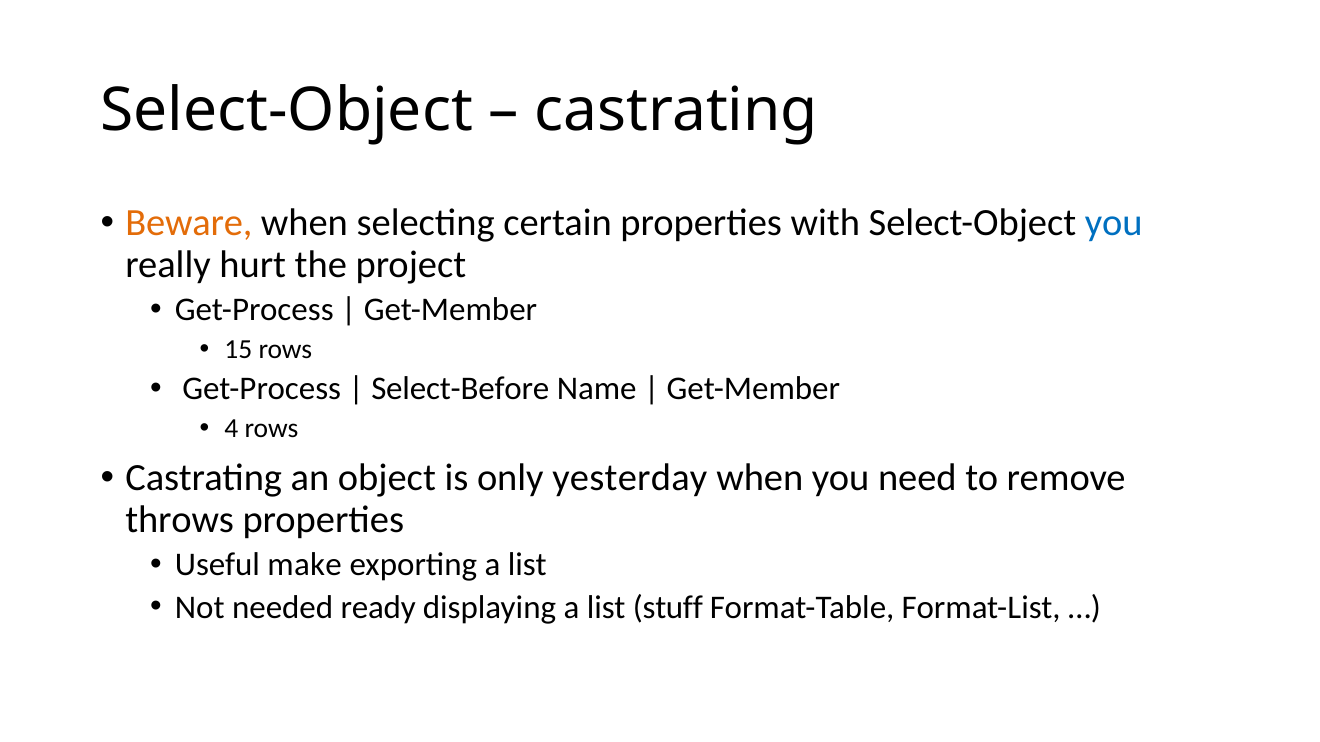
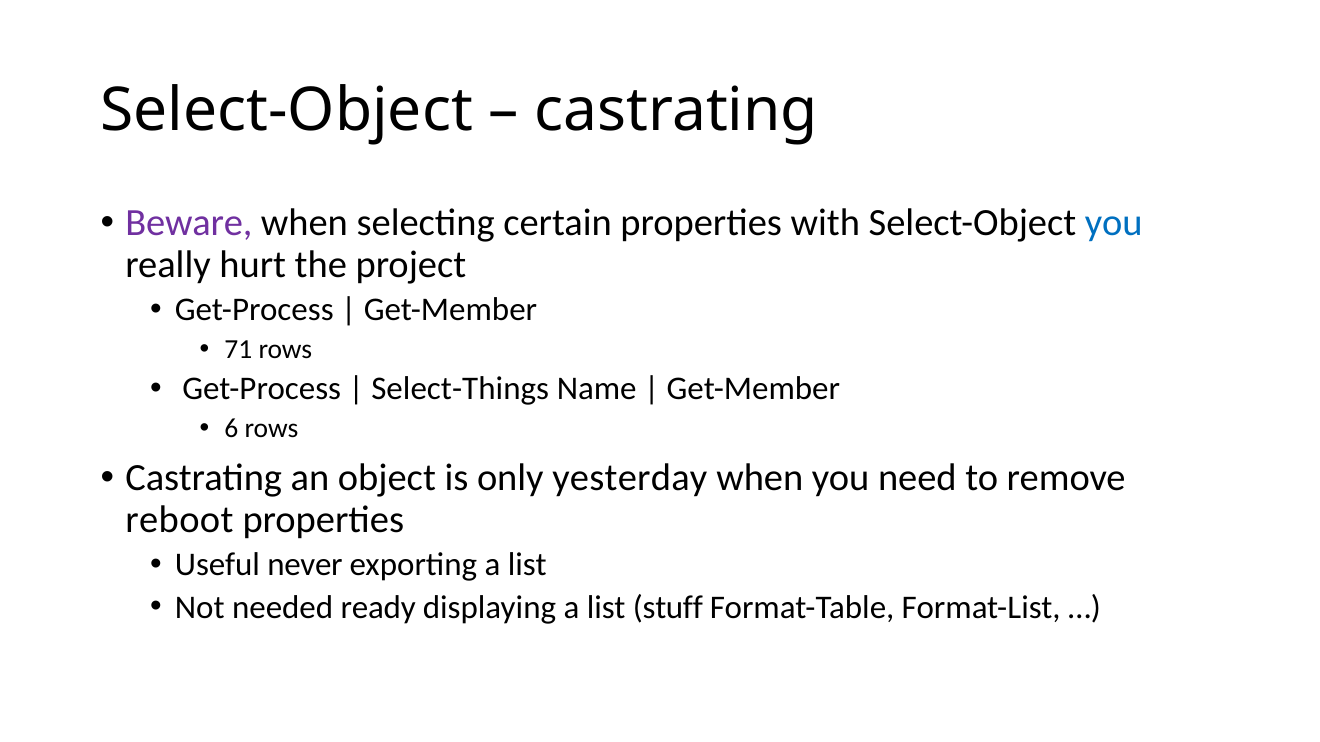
Beware colour: orange -> purple (189, 223)
15: 15 -> 71 (238, 350)
Select-Before: Select-Before -> Select-Things (460, 389)
4: 4 -> 6 (231, 429)
throws: throws -> reboot (179, 520)
make: make -> never (305, 565)
